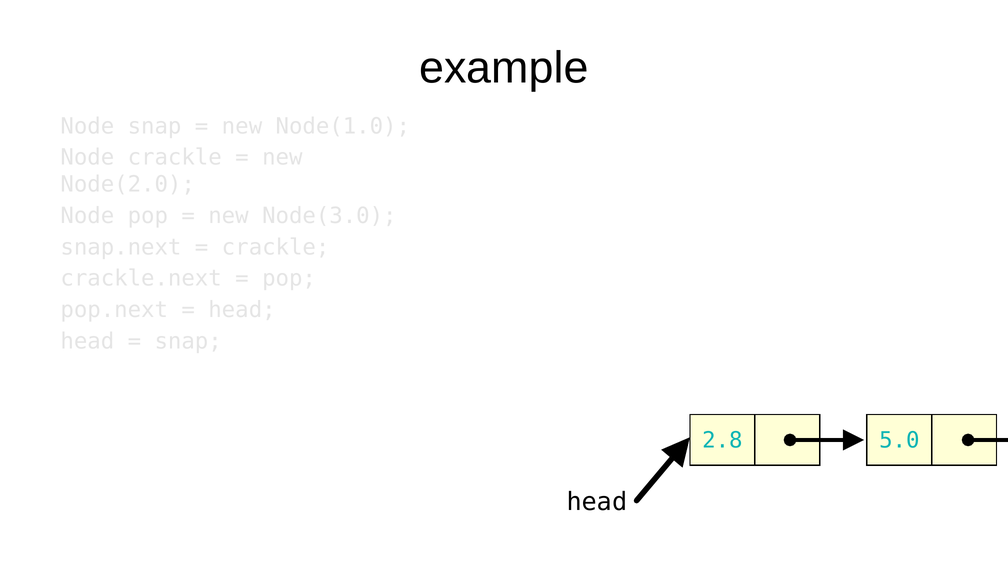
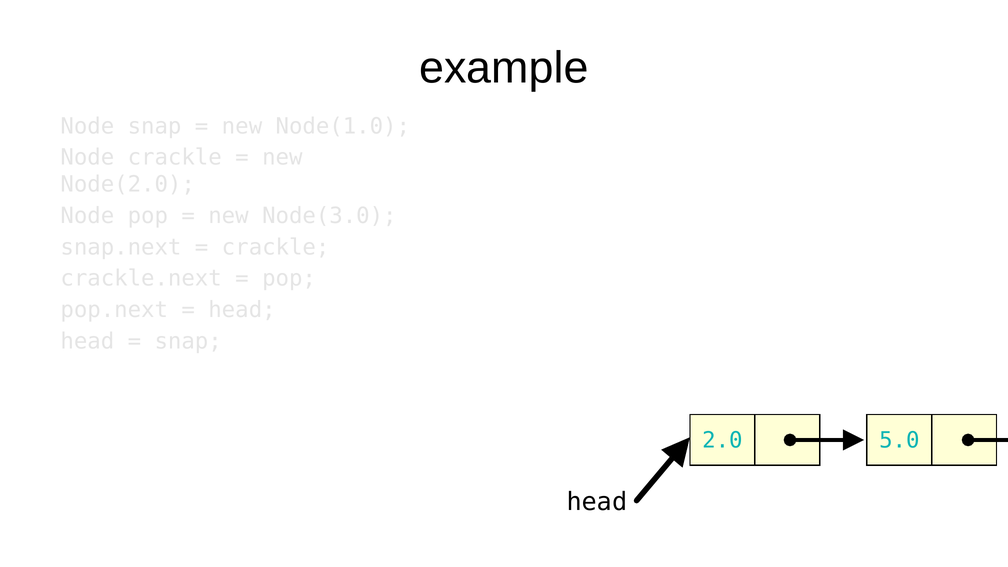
2.8: 2.8 -> 2.0 (722, 440)
